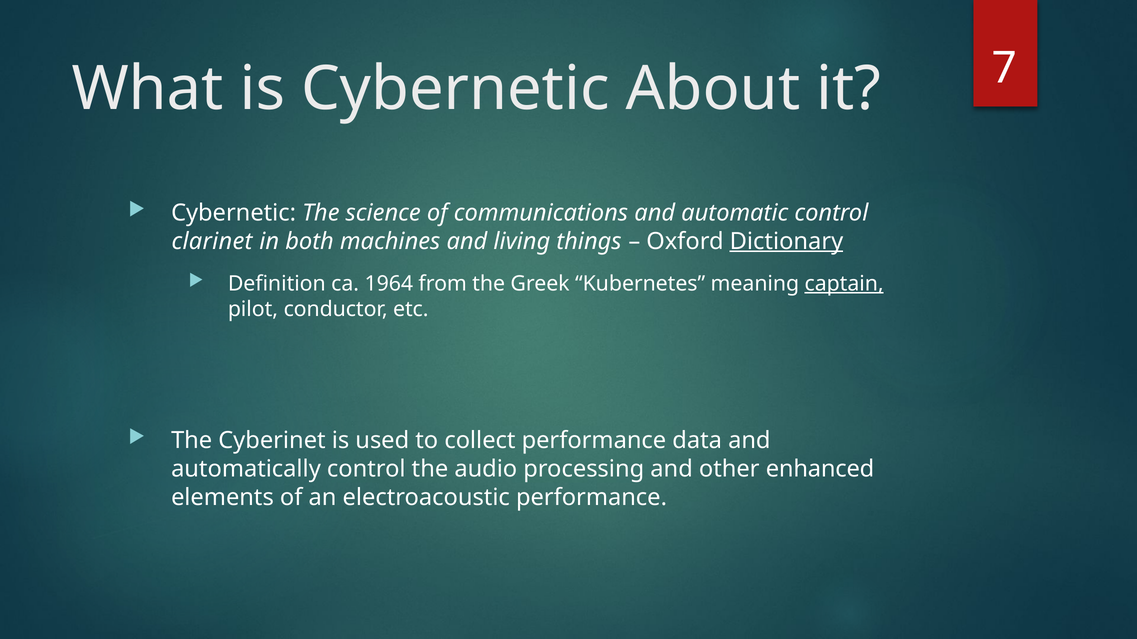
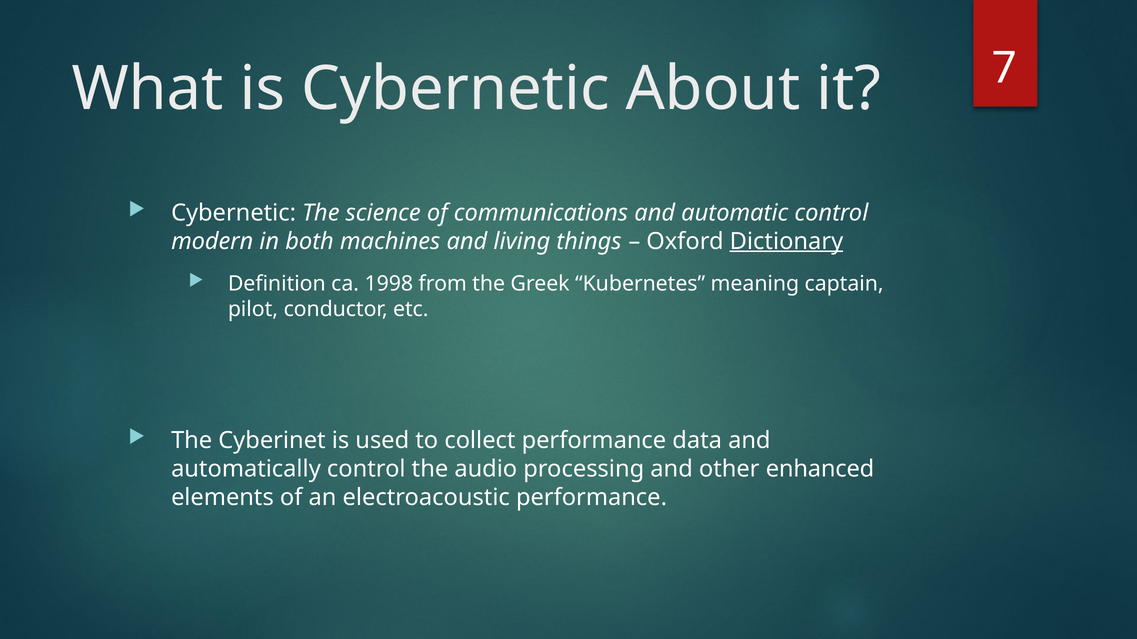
clarinet: clarinet -> modern (212, 241)
1964: 1964 -> 1998 (389, 284)
captain underline: present -> none (844, 284)
